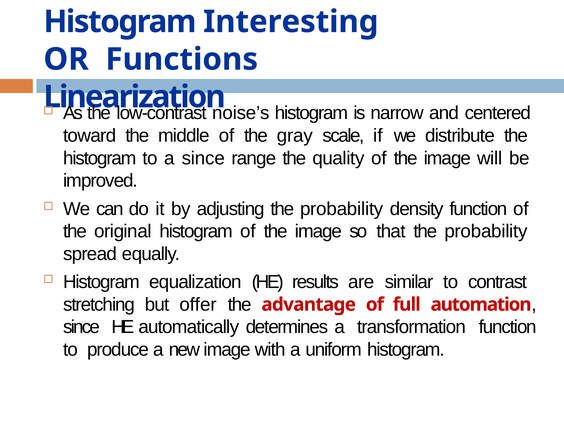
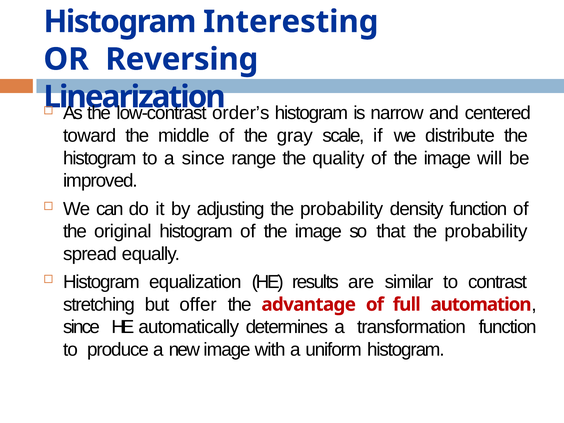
Functions: Functions -> Reversing (182, 59)
noise’s: noise’s -> order’s (241, 113)
